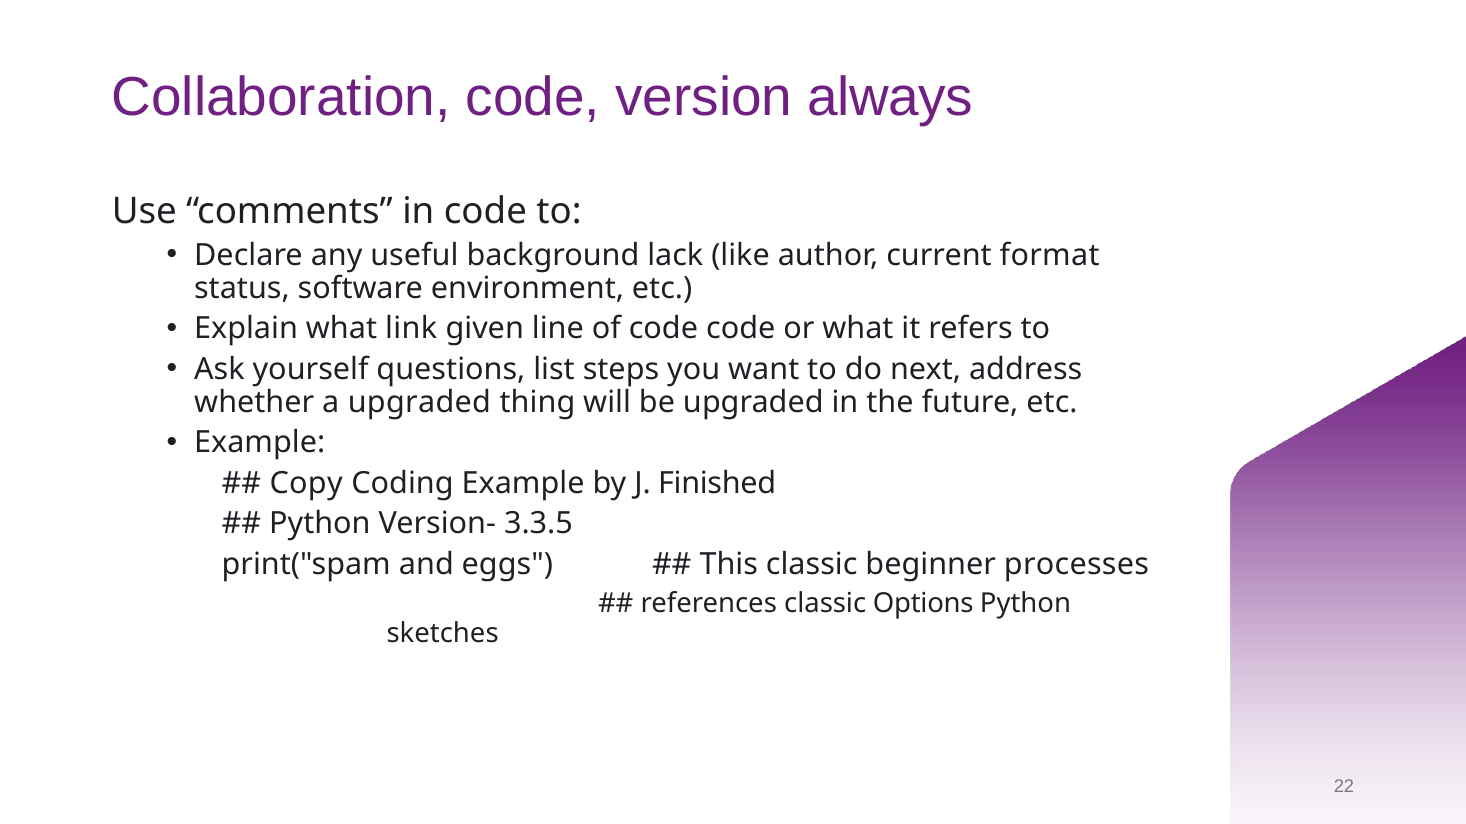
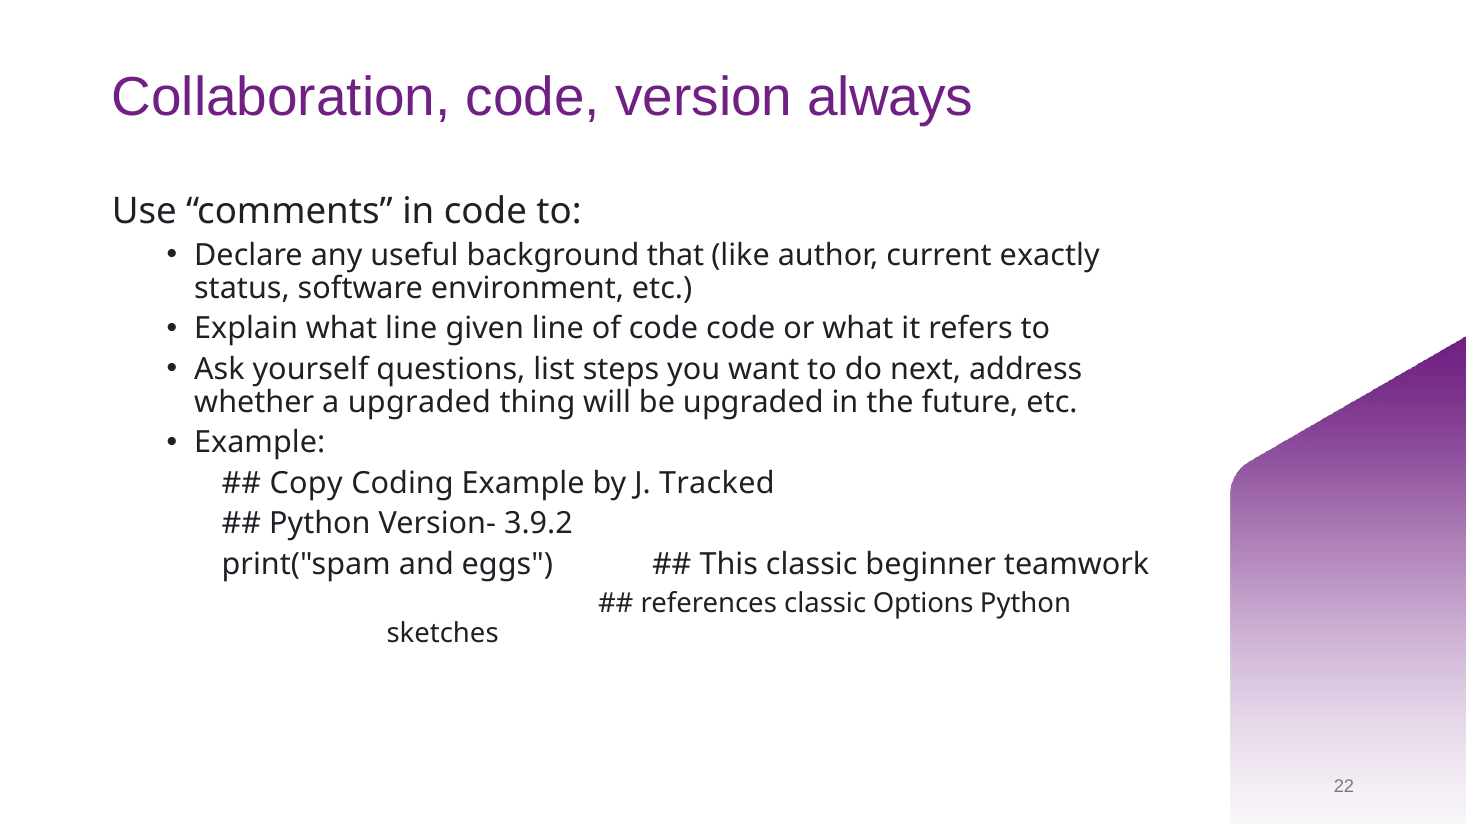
lack: lack -> that (675, 255)
format: format -> exactly (1050, 255)
what link: link -> line (411, 329)
Finished: Finished -> Tracked (717, 484)
3.3.5: 3.3.5 -> 3.9.2 (538, 524)
processes: processes -> teamwork (1077, 565)
